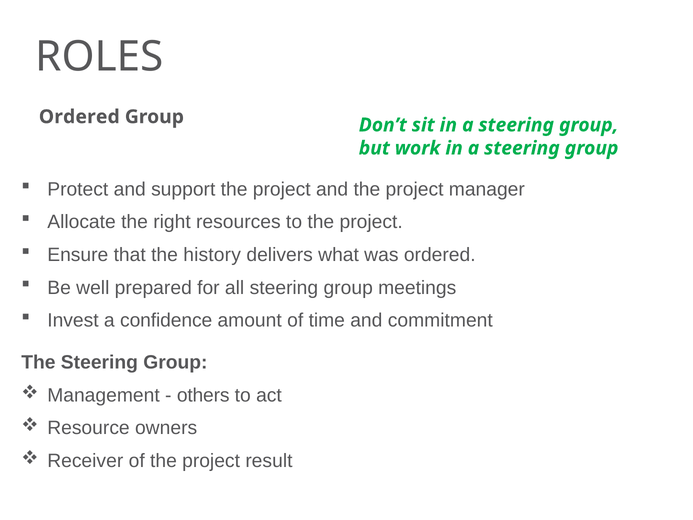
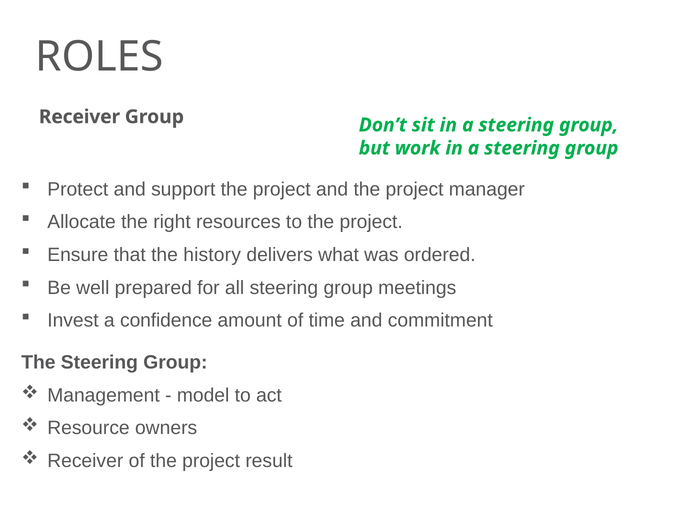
Ordered: Ordered -> Receiver (79, 117)
others: others -> model (203, 395)
